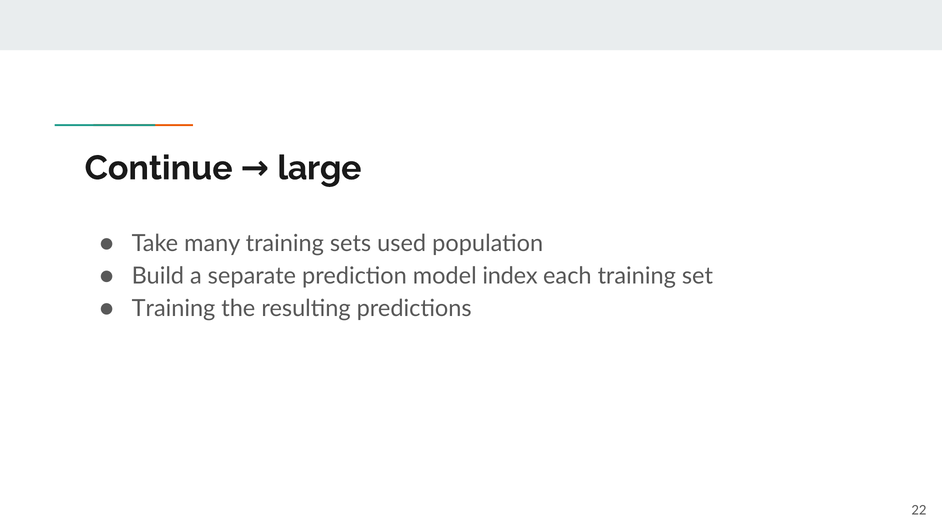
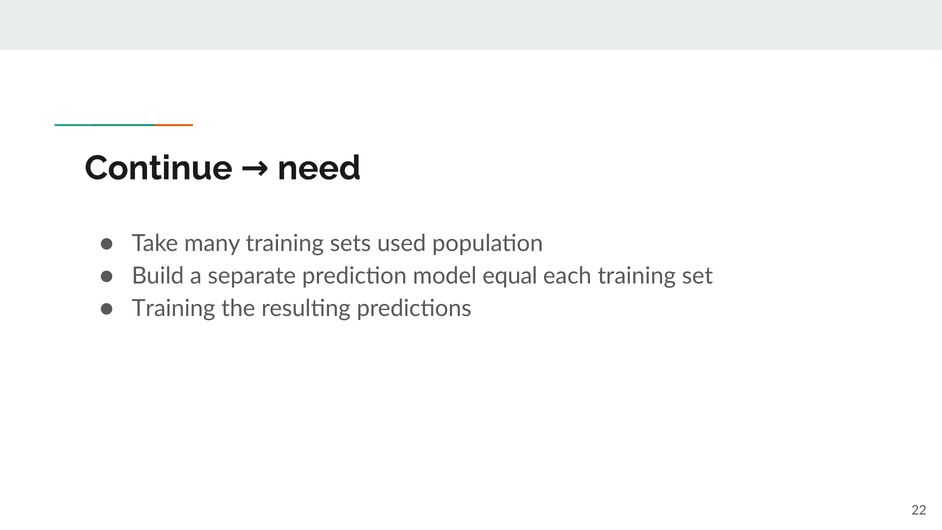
large: large -> need (319, 168)
index: index -> equal (510, 276)
